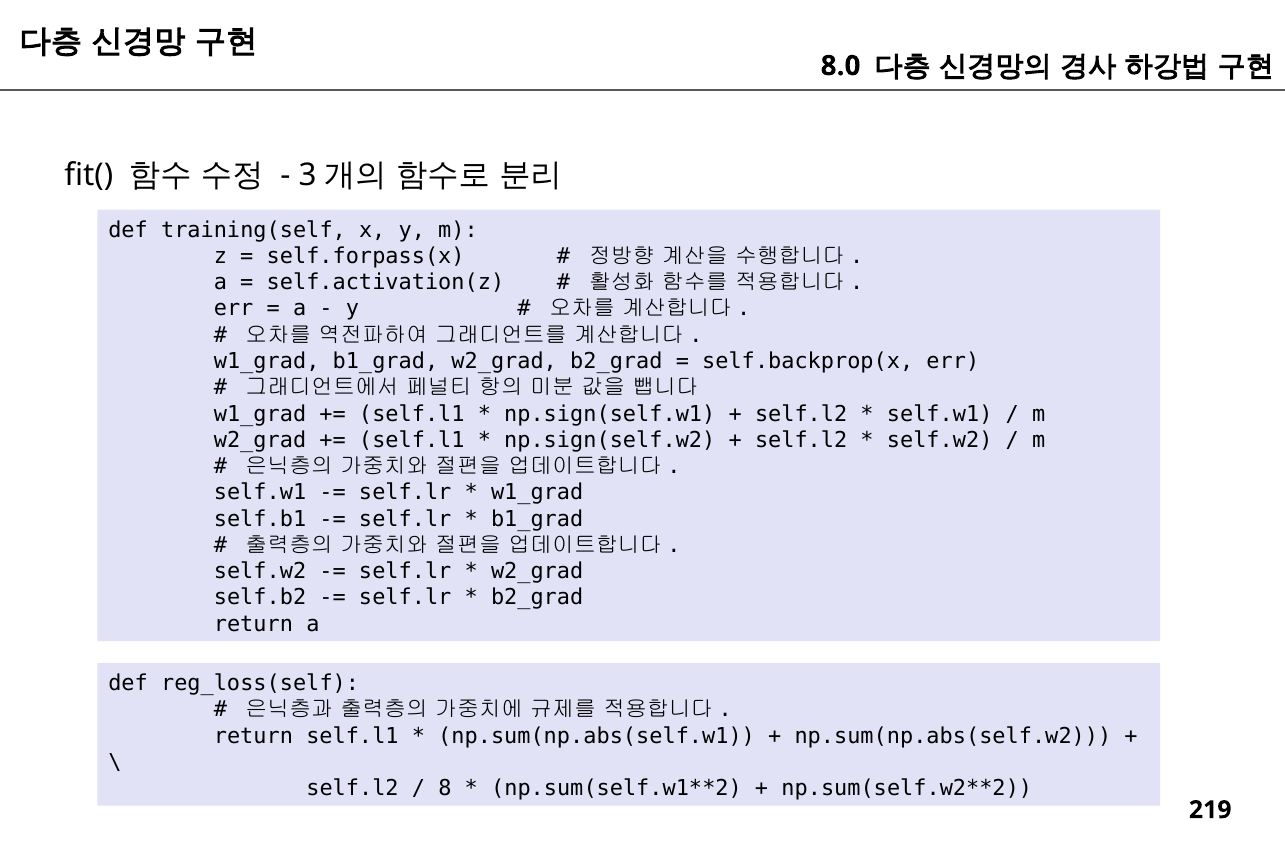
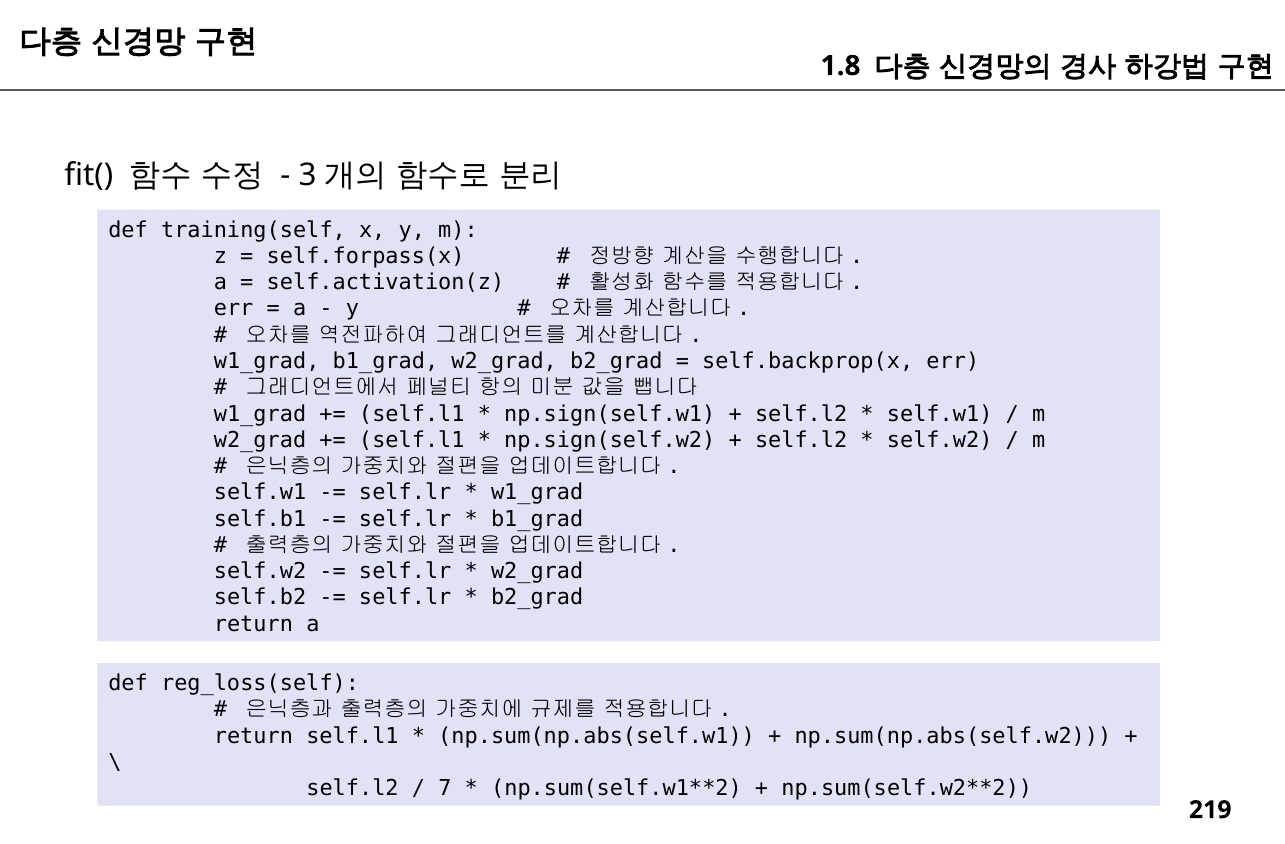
8.0: 8.0 -> 1.8 (841, 66)
8: 8 -> 7 (445, 789)
